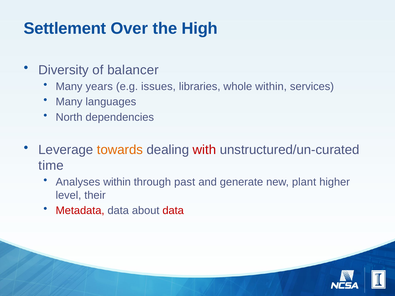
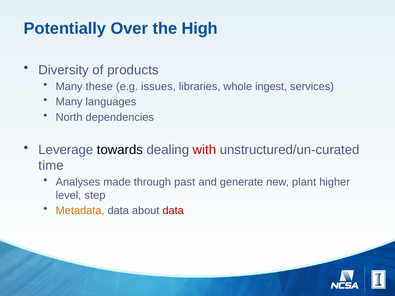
Settlement: Settlement -> Potentially (65, 28)
balancer: balancer -> products (133, 70)
years: years -> these (99, 87)
whole within: within -> ingest (271, 87)
towards colour: orange -> black (120, 150)
Analyses within: within -> made (117, 182)
their: their -> step (95, 195)
Metadata colour: red -> orange (80, 211)
